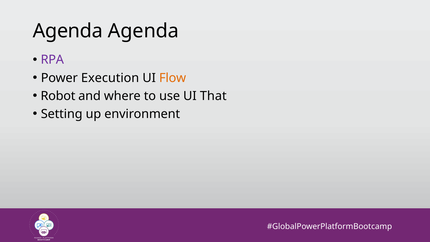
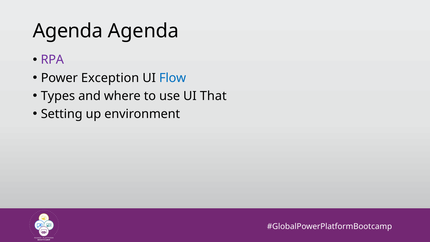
Execution: Execution -> Exception (110, 78)
Flow colour: orange -> blue (173, 78)
Robot: Robot -> Types (58, 96)
